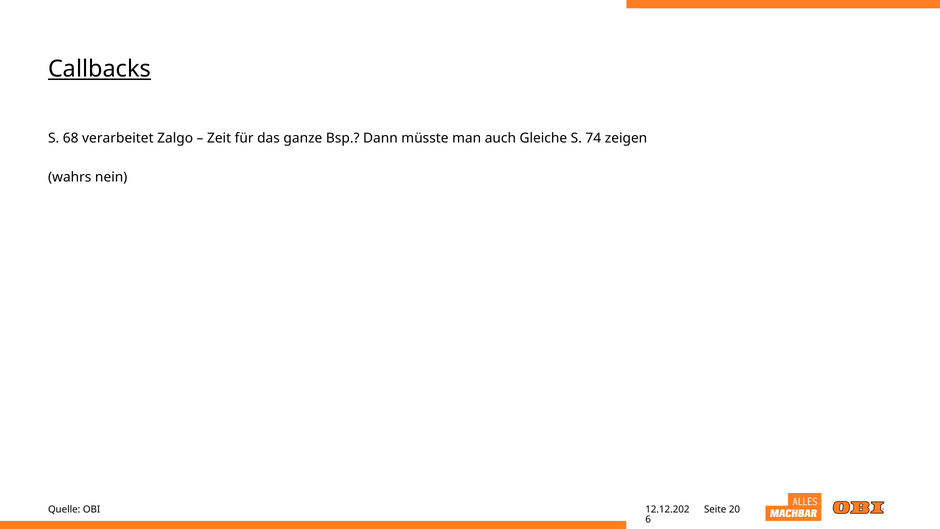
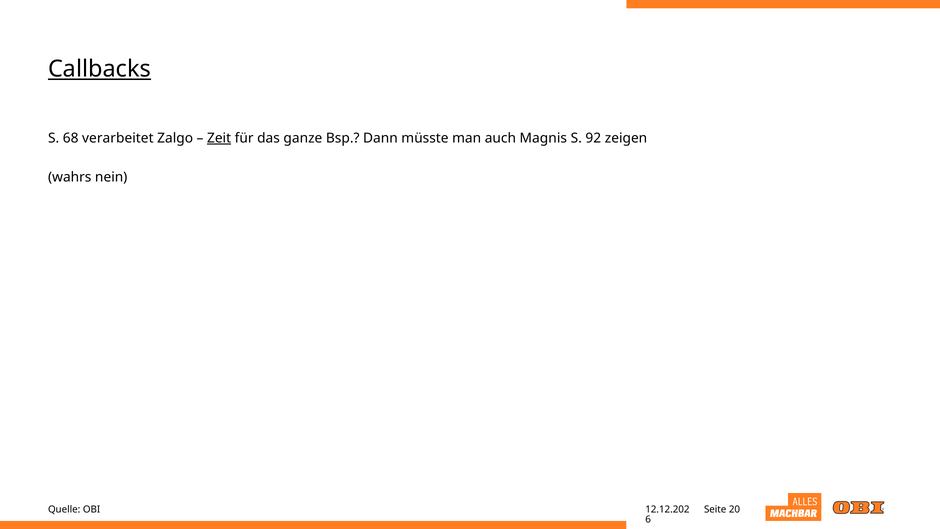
Zeit underline: none -> present (219, 138)
Gleiche: Gleiche -> Magnis (543, 138)
74: 74 -> 92 (593, 138)
